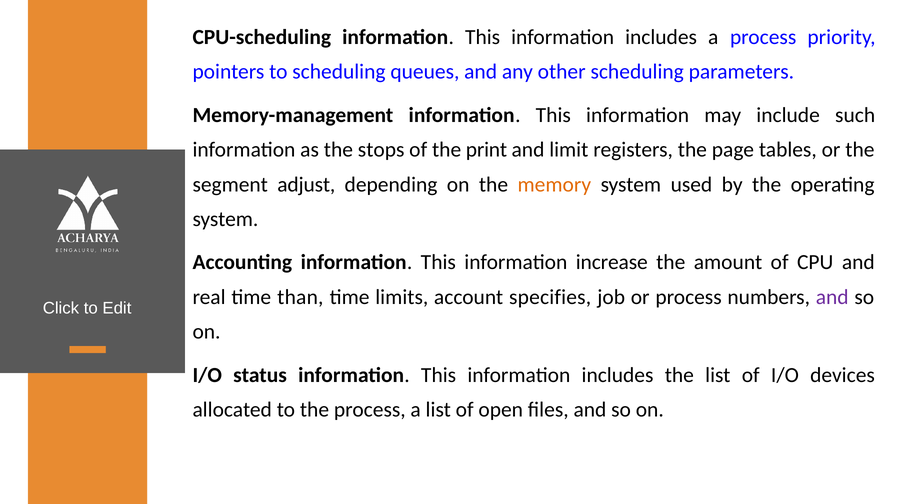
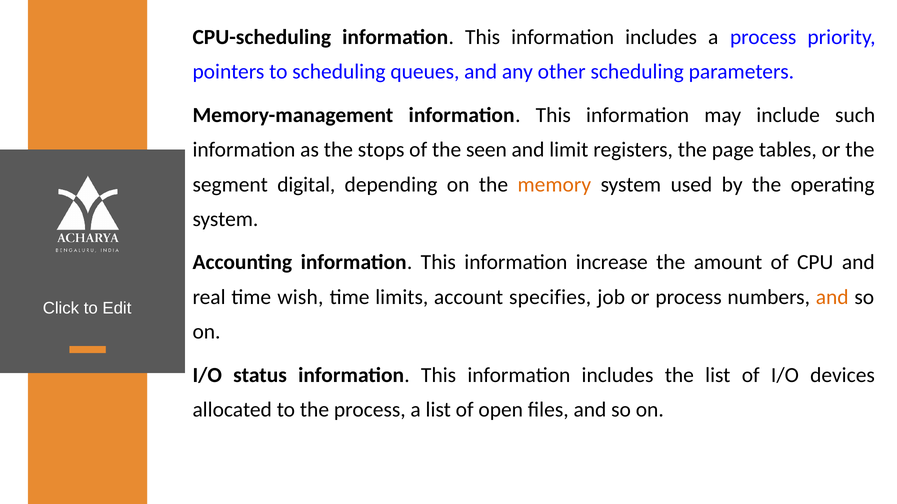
print: print -> seen (486, 150)
adjust: adjust -> digital (306, 185)
than: than -> wish (300, 297)
and colour: purple -> orange (832, 297)
